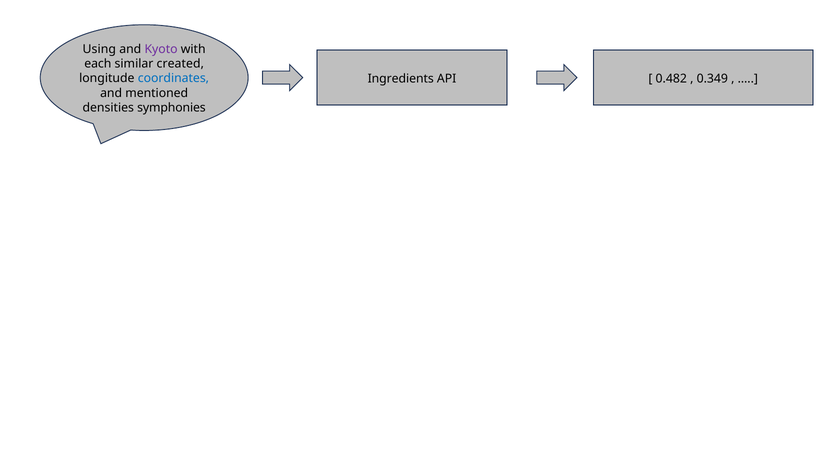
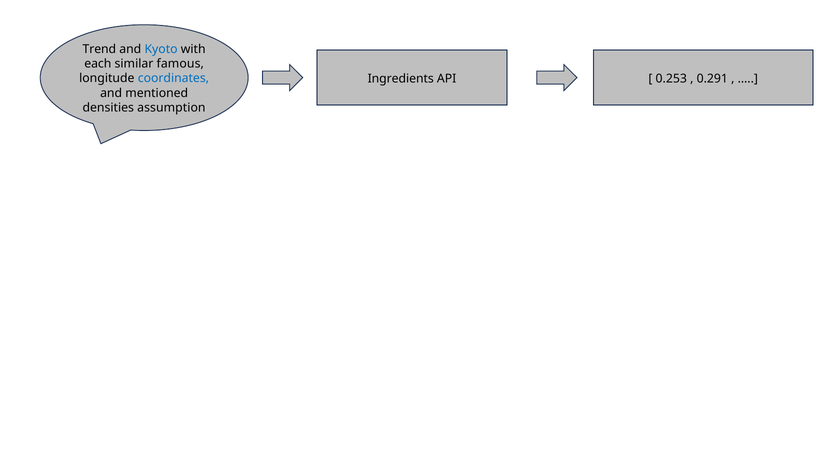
Using: Using -> Trend (99, 49)
Kyoto colour: purple -> blue (161, 49)
created: created -> famous (180, 64)
0.482: 0.482 -> 0.253 (671, 79)
0.349: 0.349 -> 0.291 (712, 79)
symphonies: symphonies -> assumption (171, 108)
